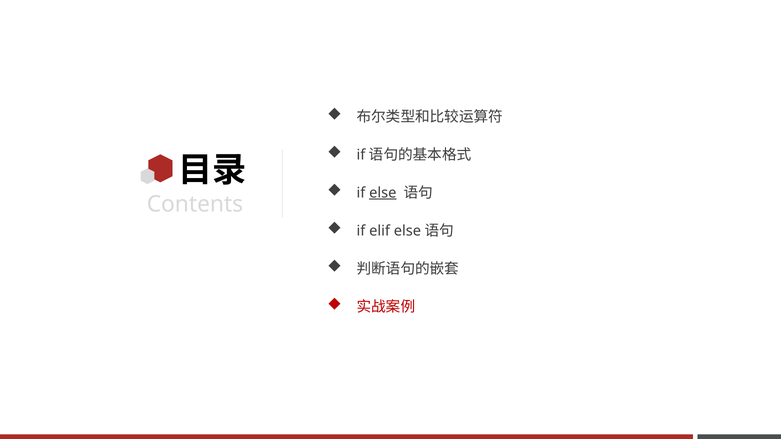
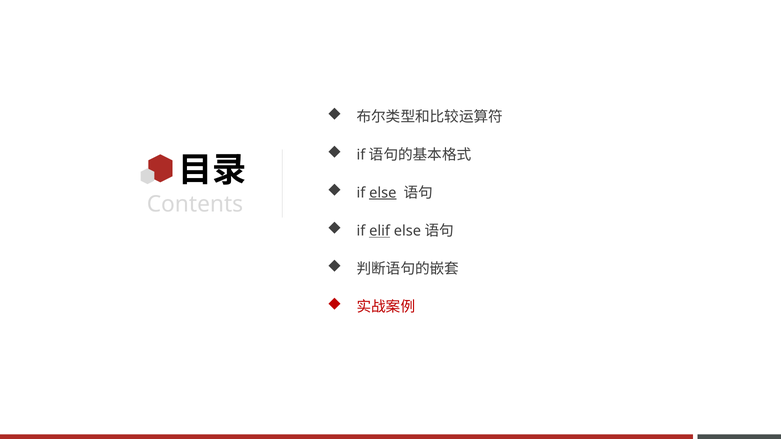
elif underline: none -> present (380, 231)
